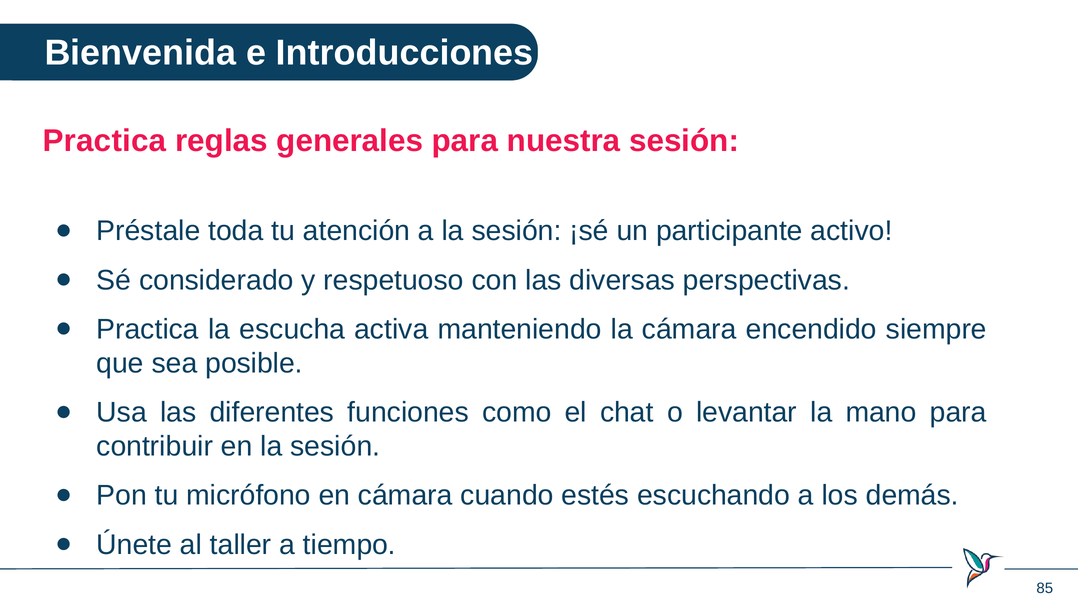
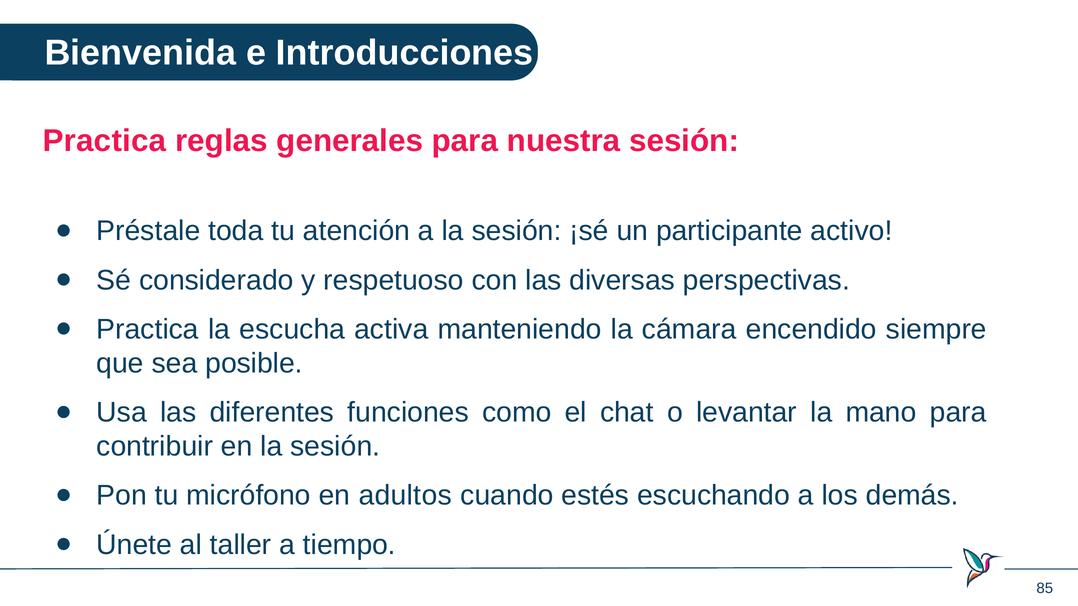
en cámara: cámara -> adultos (405, 496)
